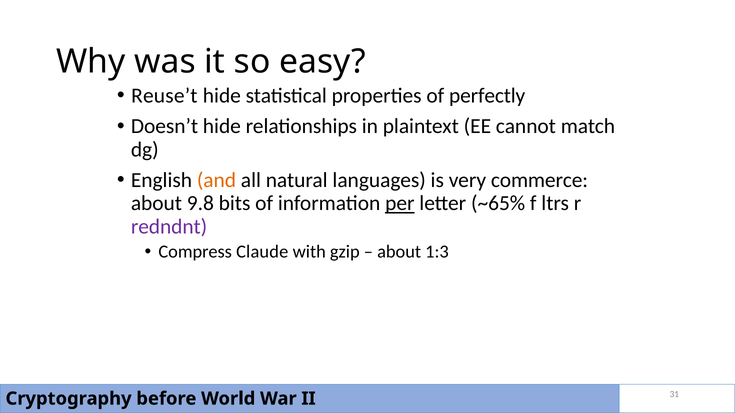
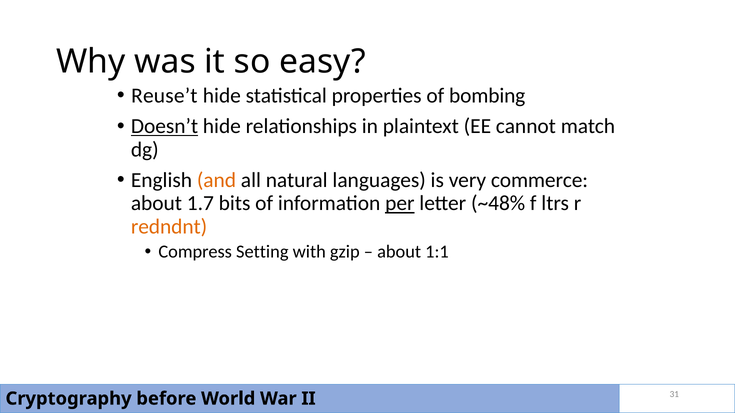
perfectly: perfectly -> bombing (487, 96)
Doesn’t underline: none -> present (164, 126)
9.8: 9.8 -> 1.7 (200, 204)
~65%: ~65% -> ~48% (498, 204)
redndnt colour: purple -> orange (169, 227)
Claude: Claude -> Setting (262, 252)
1:3: 1:3 -> 1:1 (437, 252)
